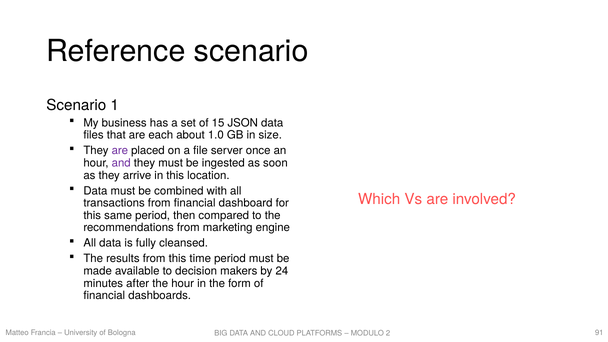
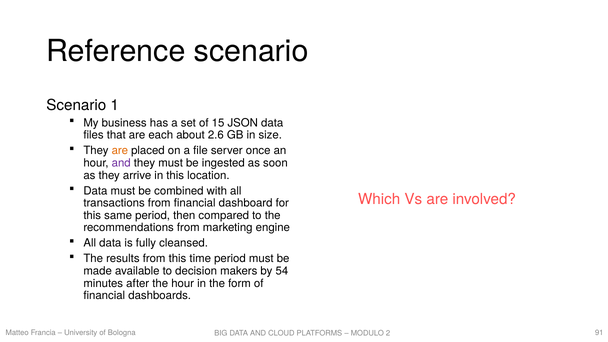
1.0: 1.0 -> 2.6 (216, 135)
are colour: purple -> orange (120, 151)
24: 24 -> 54 (282, 271)
